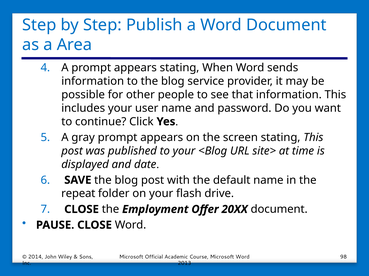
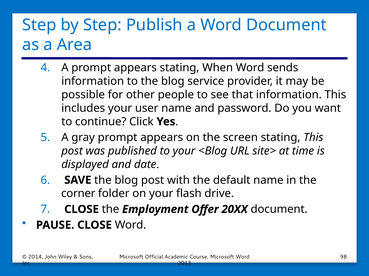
repeat: repeat -> corner (78, 194)
